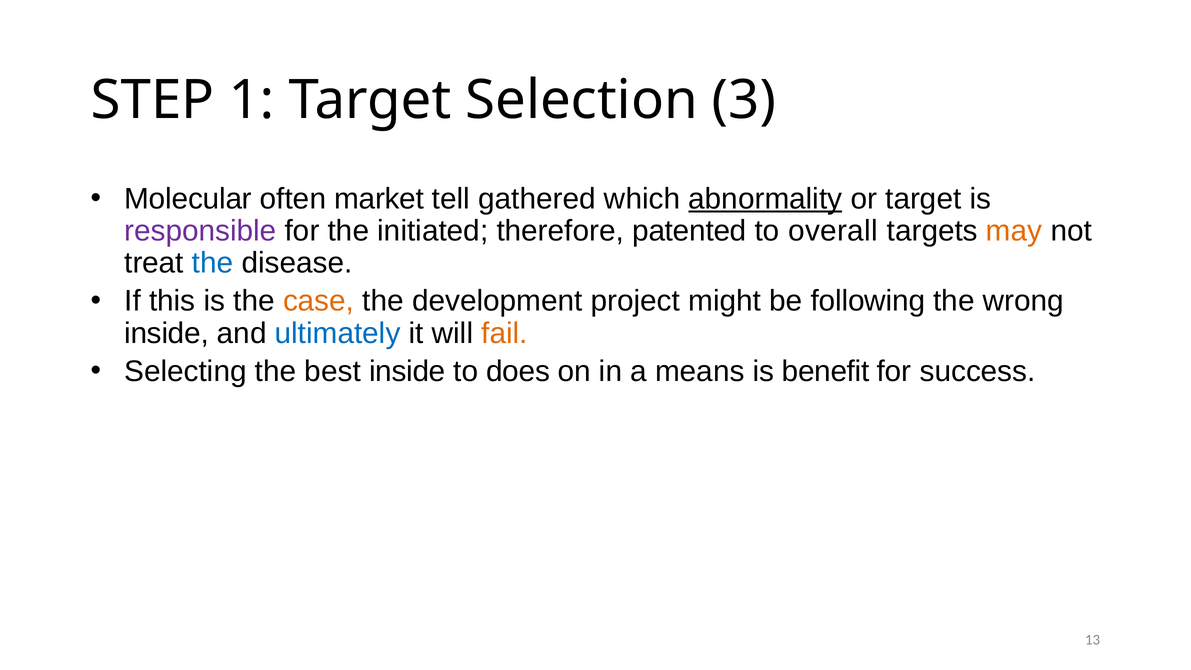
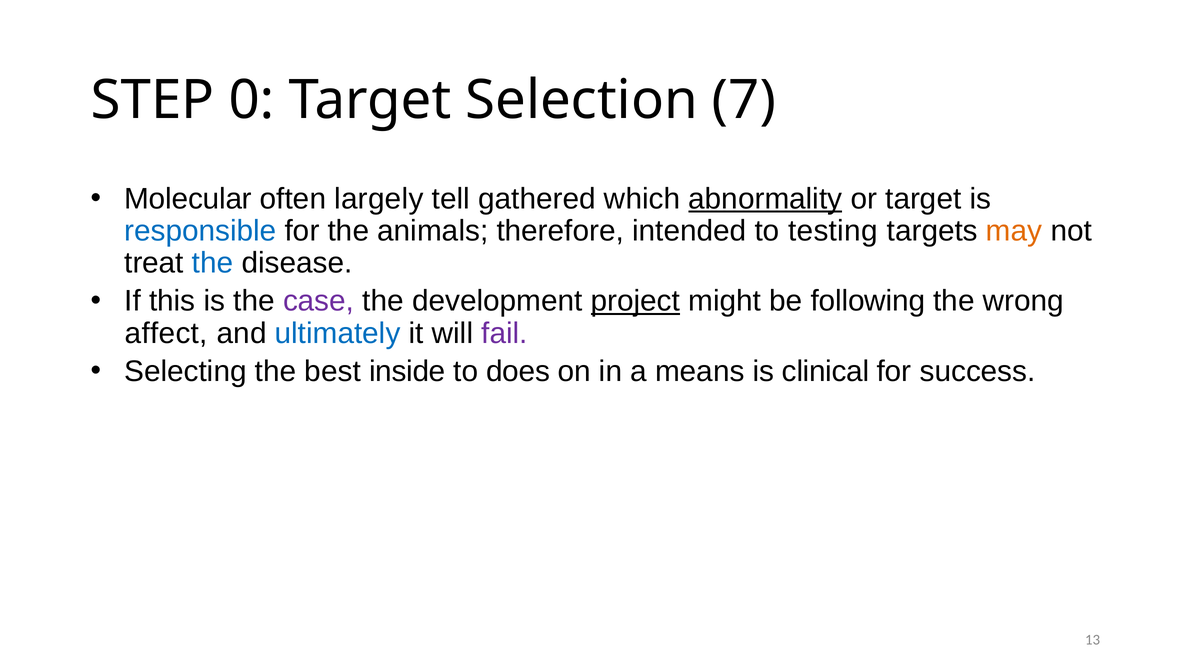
1: 1 -> 0 (252, 100)
3: 3 -> 7 (744, 100)
market: market -> largely (379, 199)
responsible colour: purple -> blue (200, 231)
initiated: initiated -> animals (433, 231)
patented: patented -> intended (689, 231)
overall: overall -> testing (833, 231)
case colour: orange -> purple (319, 301)
project underline: none -> present (635, 301)
inside: inside -> affect (166, 333)
fail colour: orange -> purple (505, 333)
benefit: benefit -> clinical (826, 371)
